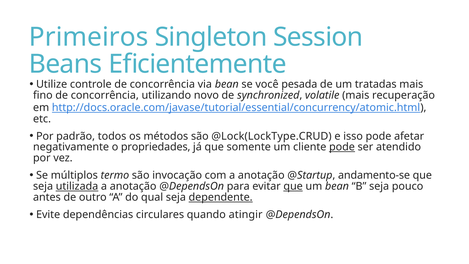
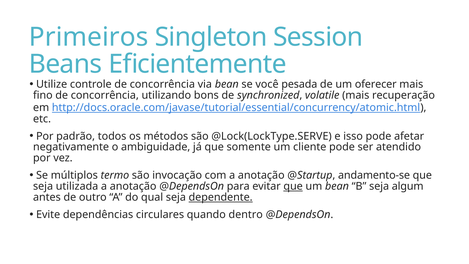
tratadas: tratadas -> oferecer (376, 84)
novo: novo -> bons (206, 95)
@Lock(LockType.CRUD: @Lock(LockType.CRUD -> @Lock(LockType.SERVE (272, 136)
propriedades: propriedades -> ambiguidade (156, 147)
pode underline: present -> none (342, 147)
utilizada underline: present -> none (77, 186)
pouco: pouco -> algum (408, 186)
atingir: atingir -> dentro (246, 214)
